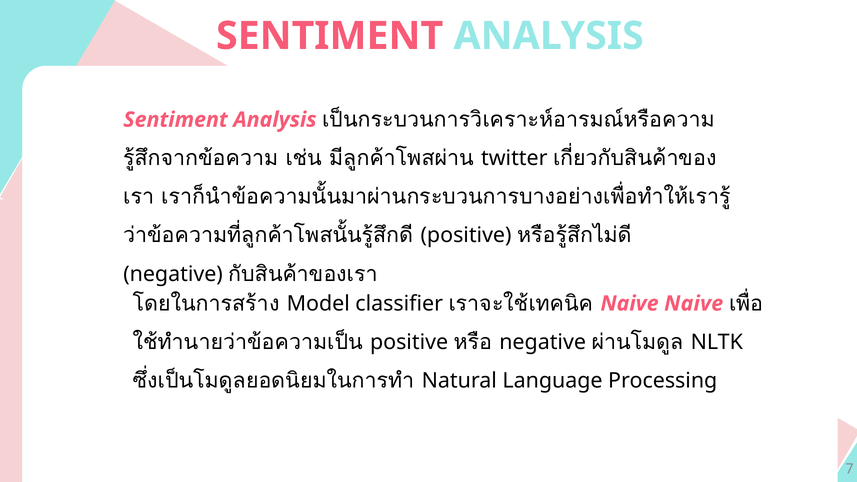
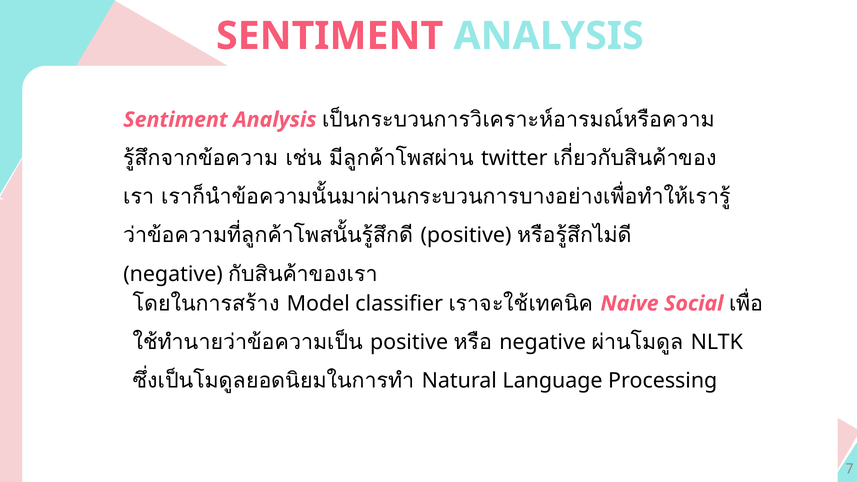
Naive Naive: Naive -> Social (694, 304)
